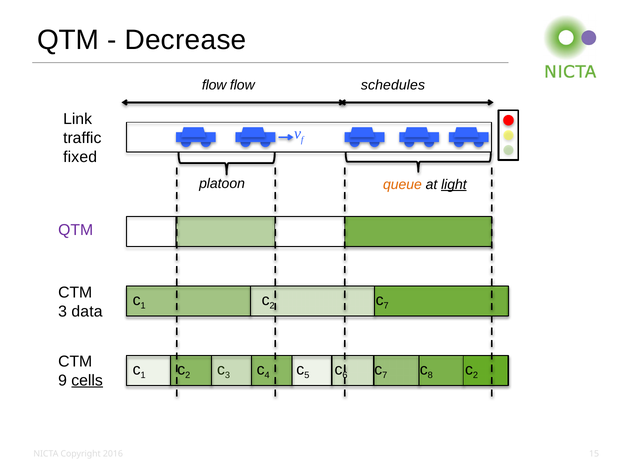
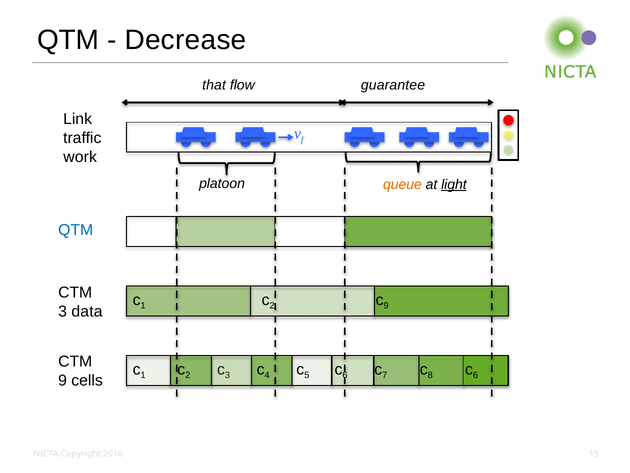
flow: flow -> that (214, 85)
schedules: schedules -> guarantee (393, 85)
fixed: fixed -> work (80, 157)
QTM colour: purple -> blue (76, 230)
7: 7 -> 9 (386, 306)
2: 2 -> 6 (475, 375)
cells underline: present -> none (87, 380)
